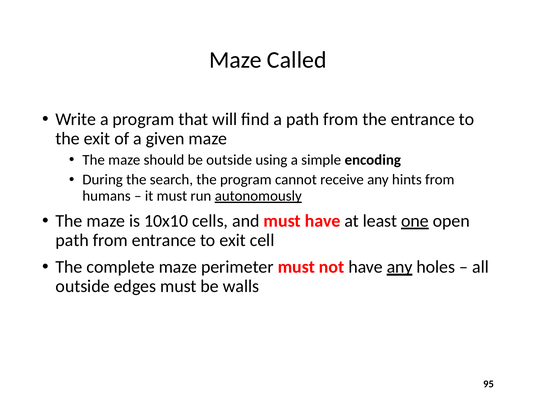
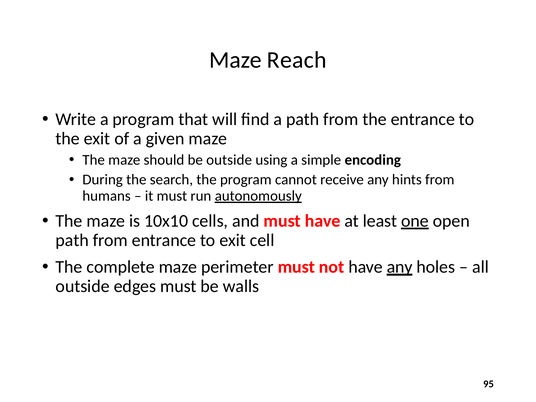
Called: Called -> Reach (297, 60)
